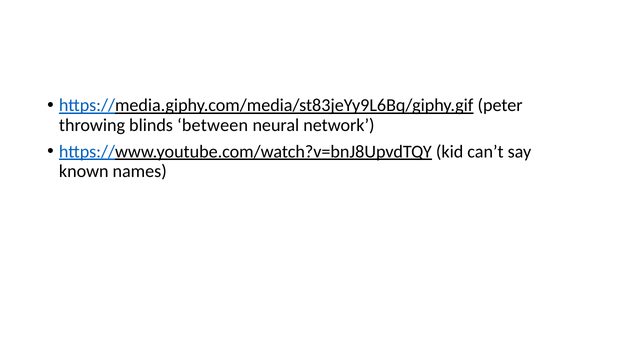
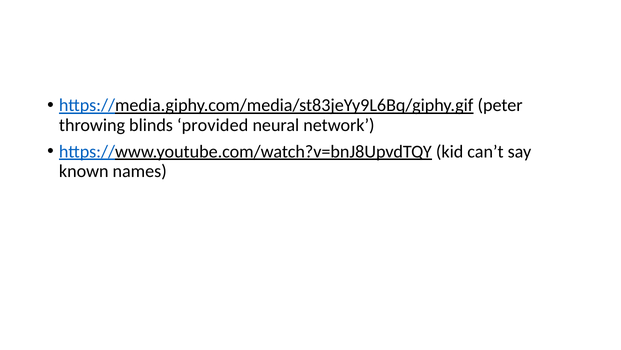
between: between -> provided (213, 125)
